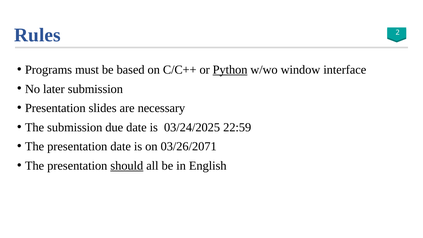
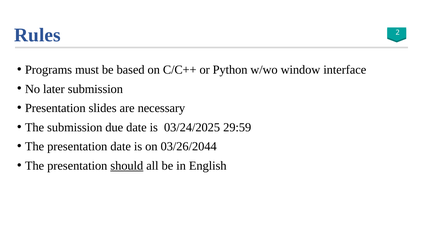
Python underline: present -> none (230, 70)
22:59: 22:59 -> 29:59 (237, 127)
03/26/2071: 03/26/2071 -> 03/26/2044 (189, 146)
